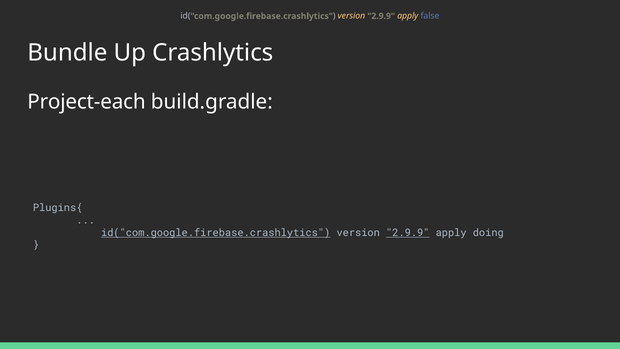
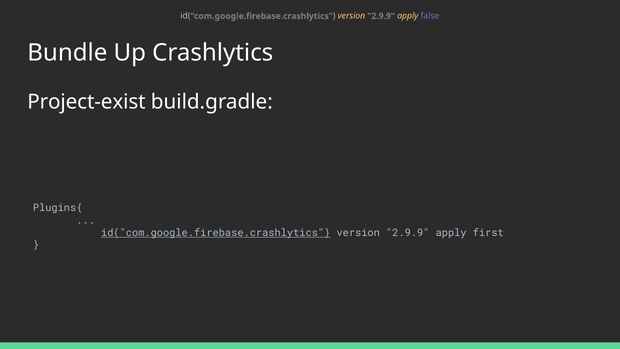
Project-each: Project-each -> Project-exist (86, 102)
2.9.9 underline: present -> none (408, 233)
doing: doing -> first (488, 233)
